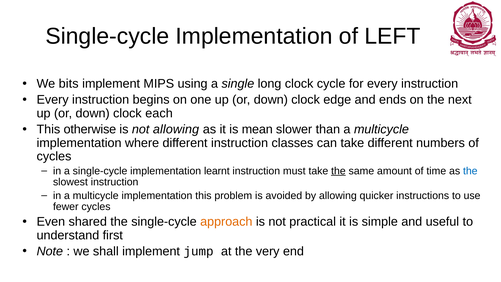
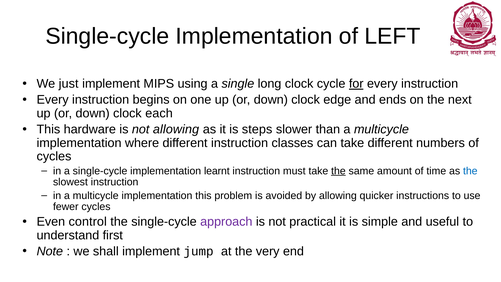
bits: bits -> just (69, 84)
for underline: none -> present (356, 84)
otherwise: otherwise -> hardware (90, 129)
mean: mean -> steps (257, 129)
shared: shared -> control (88, 222)
approach colour: orange -> purple (226, 222)
